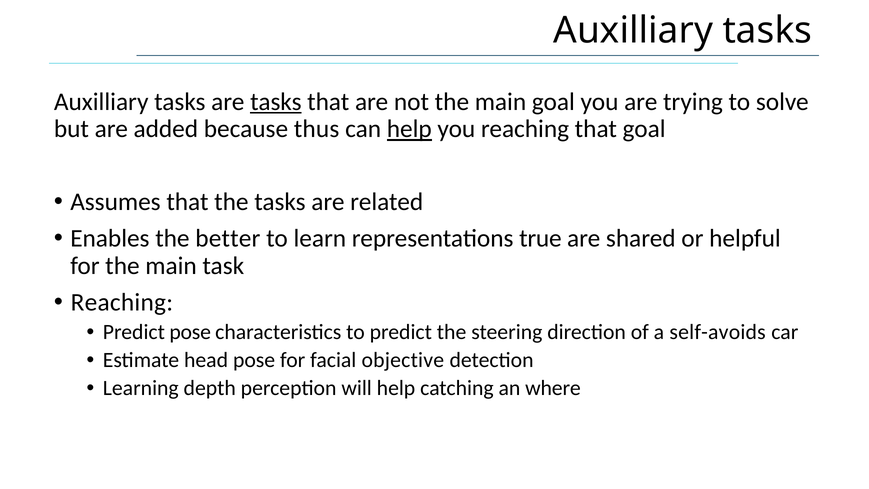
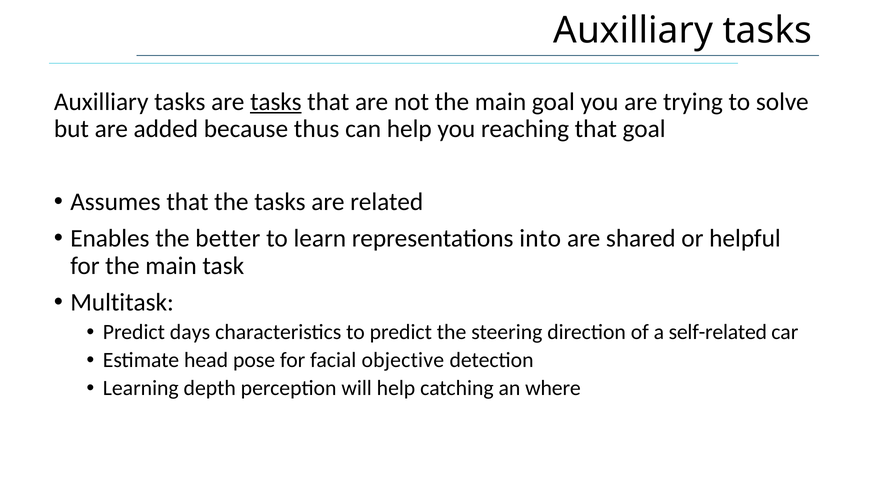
help underline: present -> none (409, 129)
true: true -> into (540, 238)
Reaching: Reaching -> Multitask (122, 302)
Predict pose: pose -> days (190, 332)
self-avoids: self-avoids -> self-related (718, 332)
